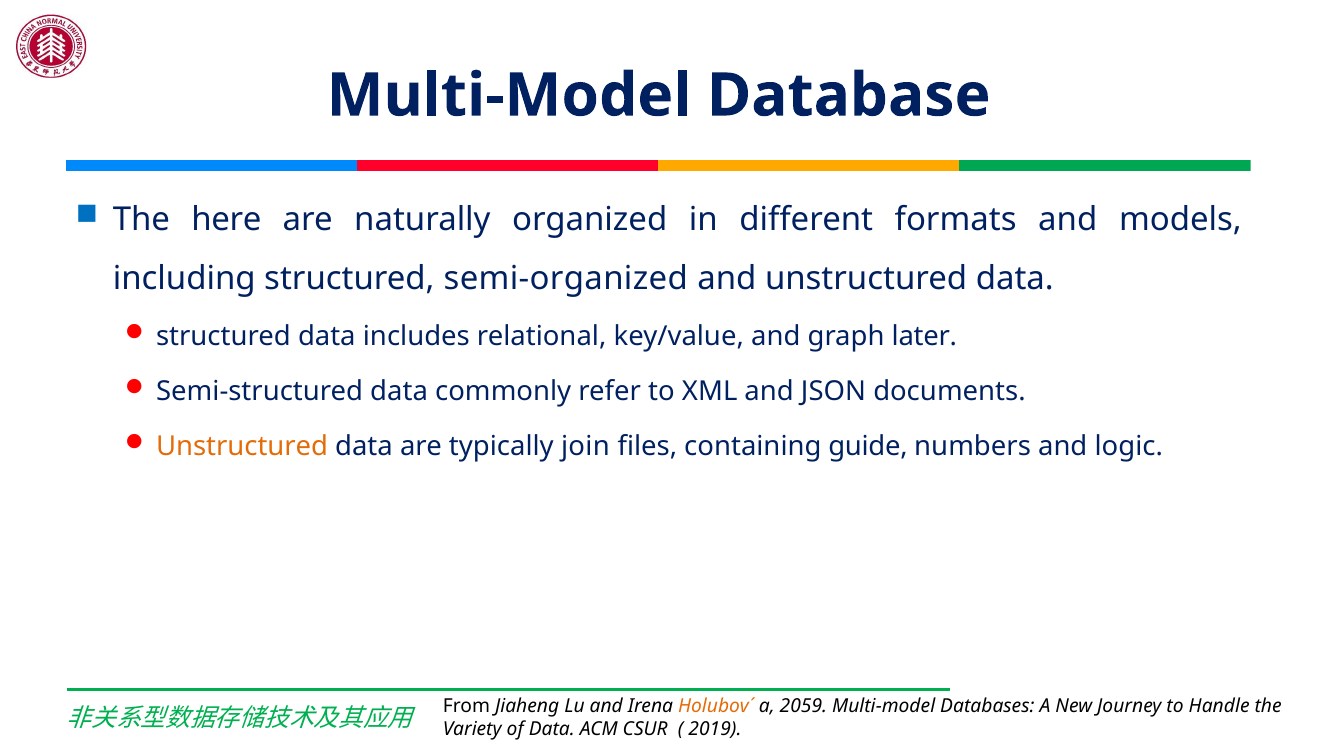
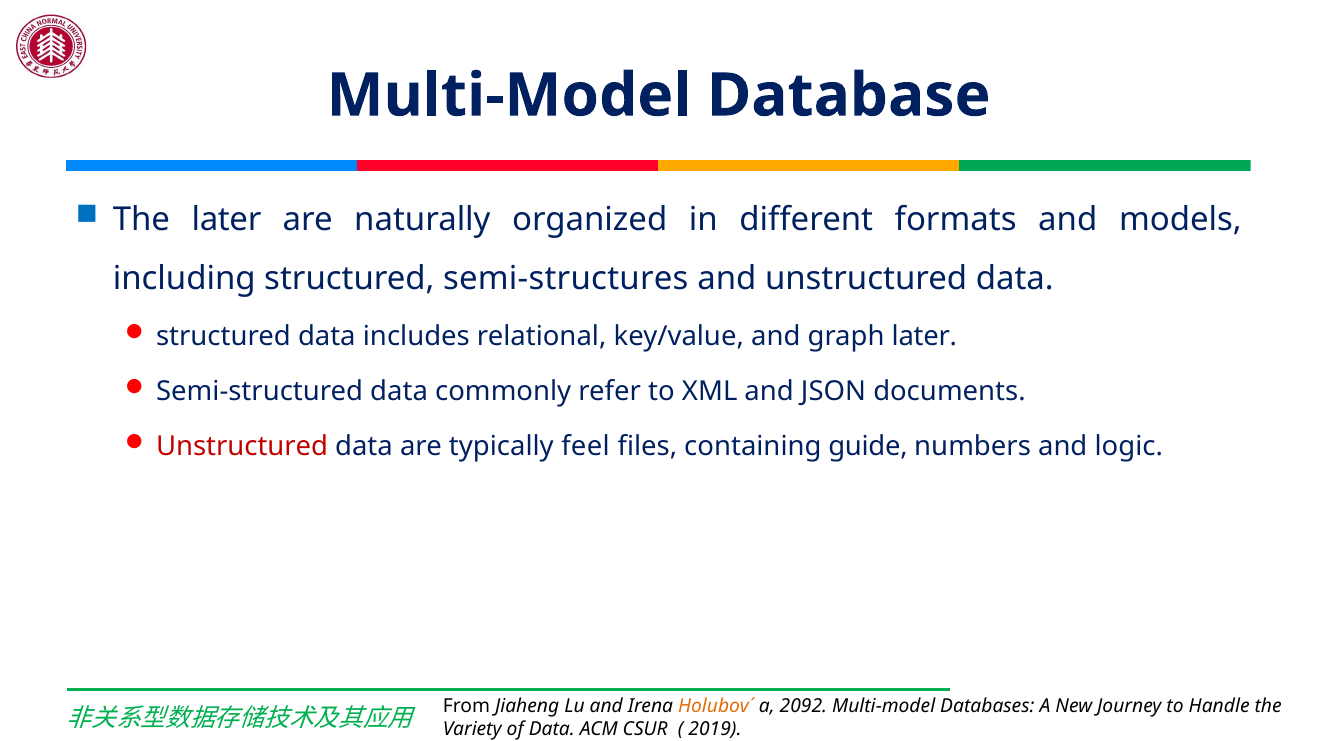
The here: here -> later (226, 220)
semi-organized: semi-organized -> semi-structures (566, 279)
Unstructured colour: orange -> red (242, 447)
join: join -> feel (585, 447)
2059: 2059 -> 2092 (803, 706)
